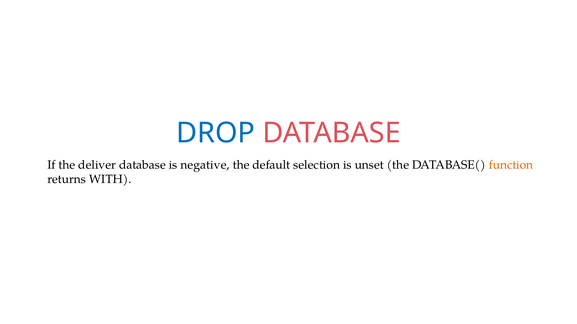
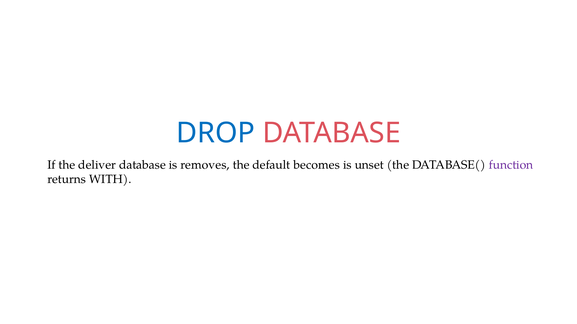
negative: negative -> removes (205, 165)
selection: selection -> becomes (317, 165)
function colour: orange -> purple (511, 165)
